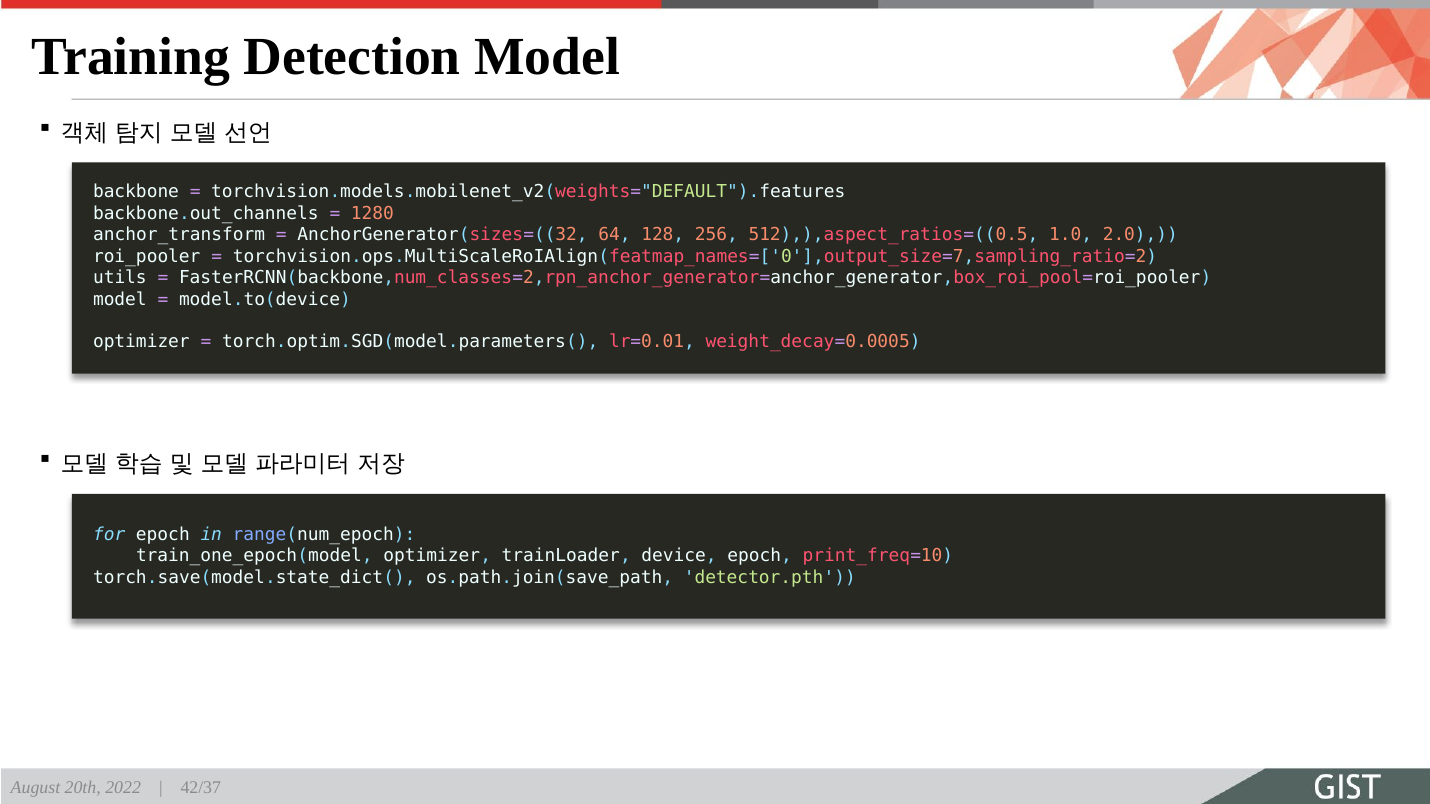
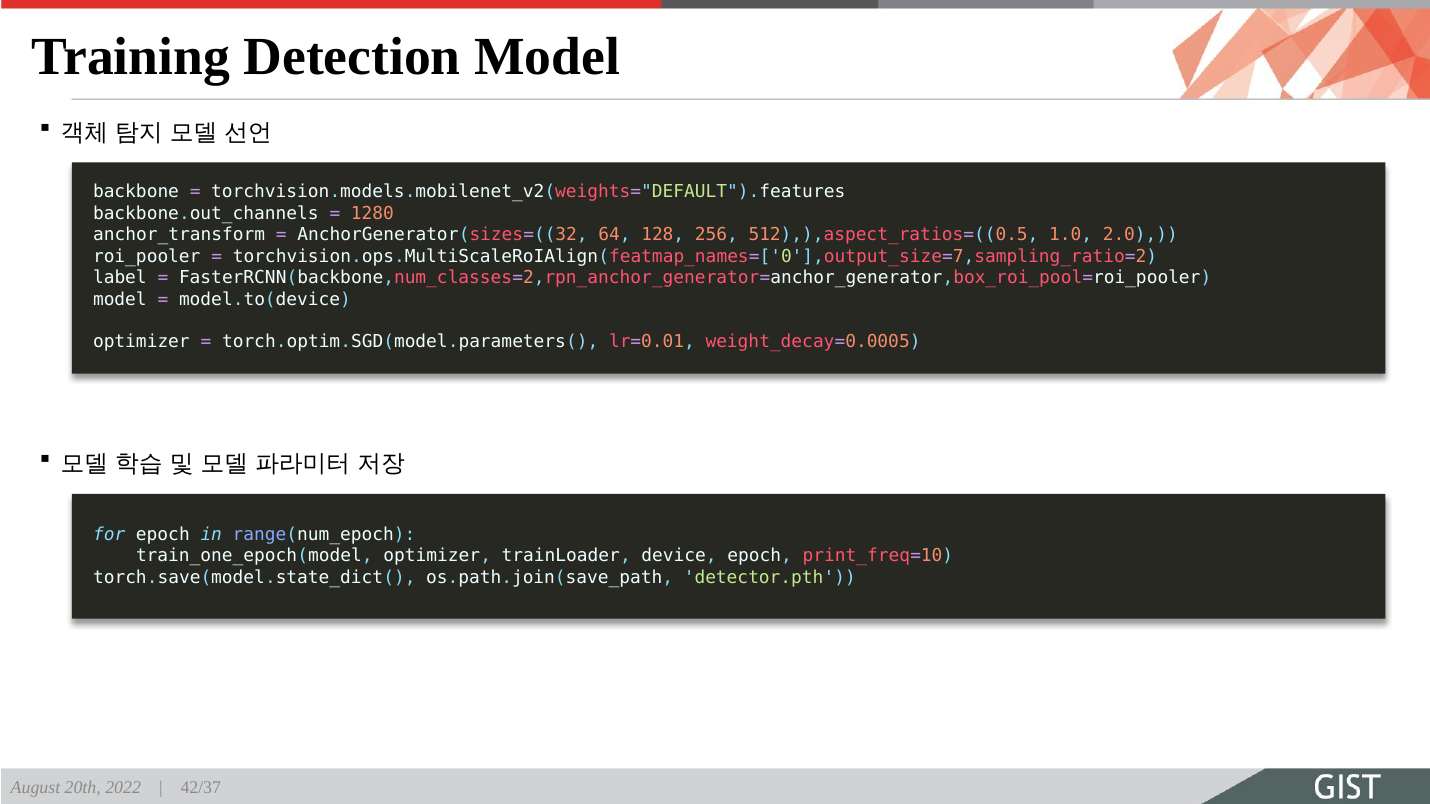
utils: utils -> label (120, 278)
